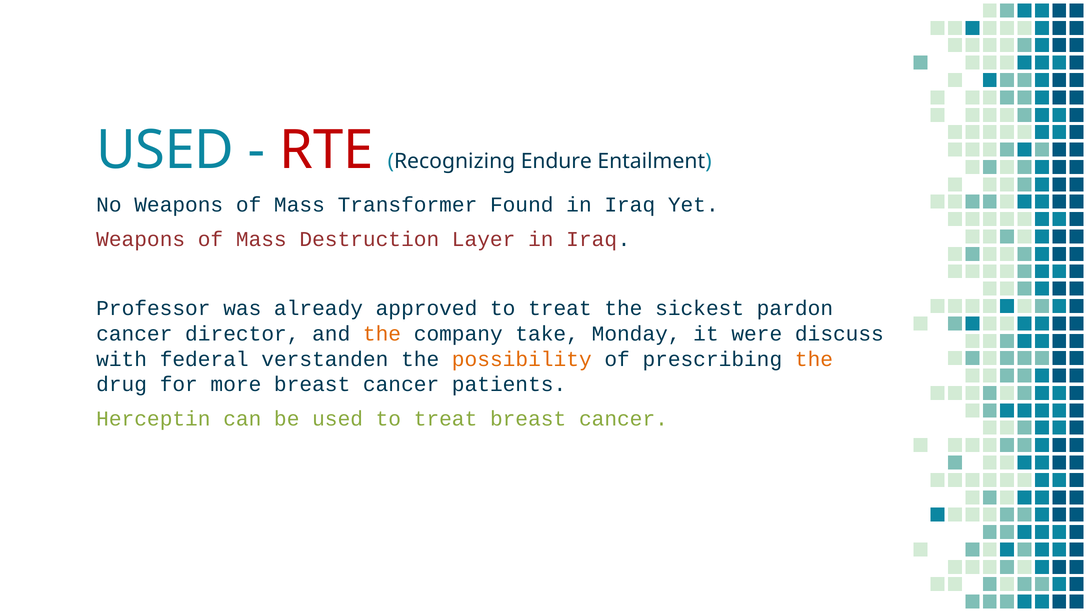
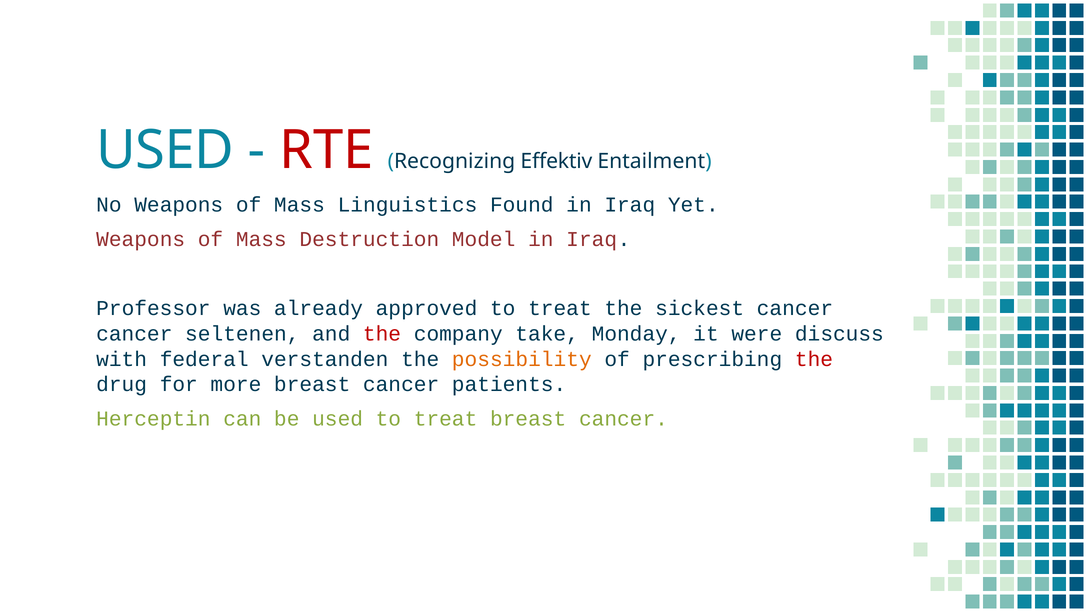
Endure: Endure -> Effektiv (556, 161)
Transformer: Transformer -> Linguistics (407, 205)
Layer: Layer -> Model (484, 239)
sickest pardon: pardon -> cancer (795, 308)
director: director -> seltenen (242, 333)
the colour: orange -> red (382, 333)
the colour: orange -> red (814, 359)
